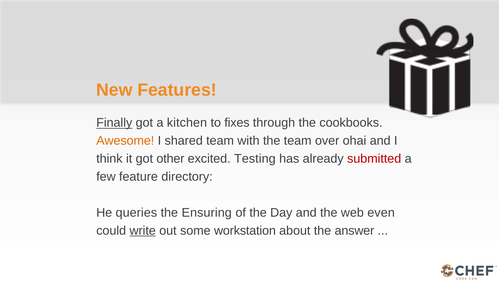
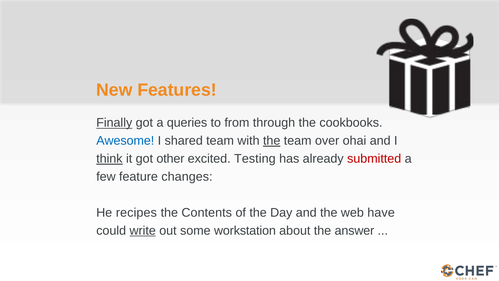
kitchen: kitchen -> queries (187, 123)
fixes: fixes -> from (237, 123)
Awesome colour: orange -> blue (125, 141)
the underline: none -> present (272, 141)
think underline: none -> present (109, 159)
directory: directory -> changes (187, 177)
queries: queries -> recipes (136, 213)
Ensuring: Ensuring -> Contents (207, 213)
even: even -> have (381, 213)
